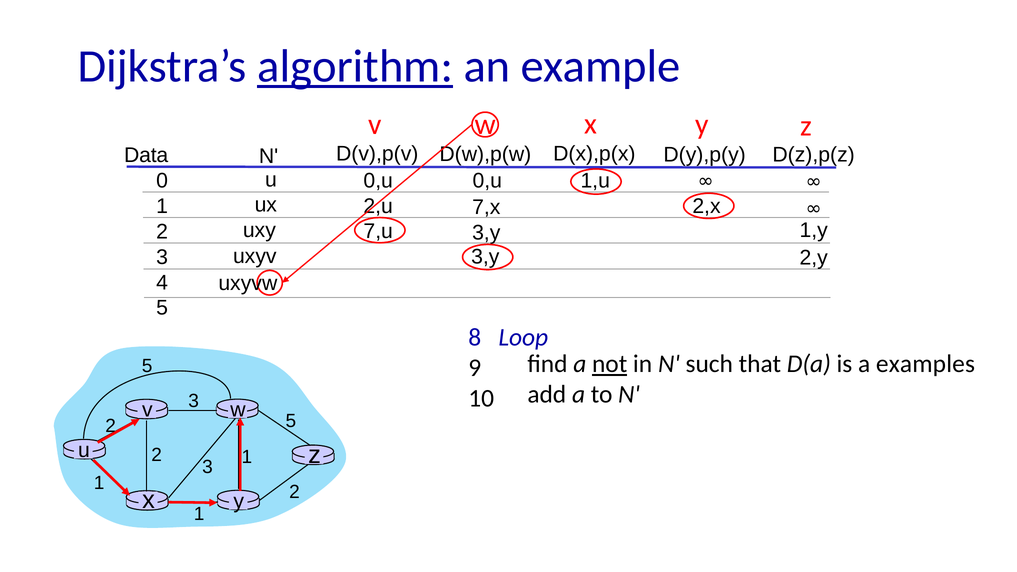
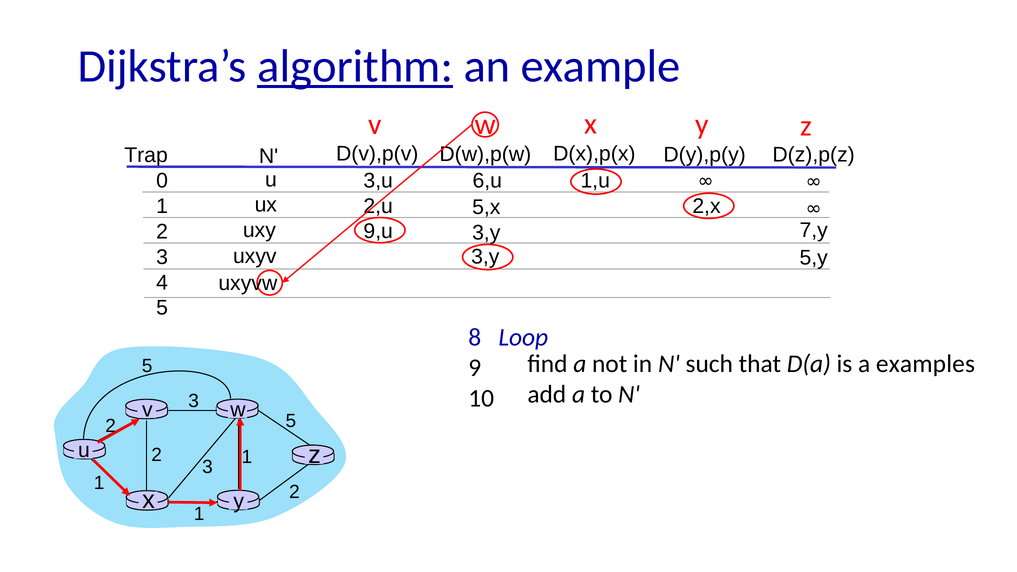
Data: Data -> Trap (146, 155)
0,u: 0,u -> 6,u (487, 181)
0,u: 0,u -> 3,u (378, 181)
7,x: 7,x -> 5,x (486, 207)
1,y: 1,y -> 7,y (814, 230)
7,u: 7,u -> 9,u (378, 231)
2,y: 2,y -> 5,y (814, 258)
not underline: present -> none (610, 364)
